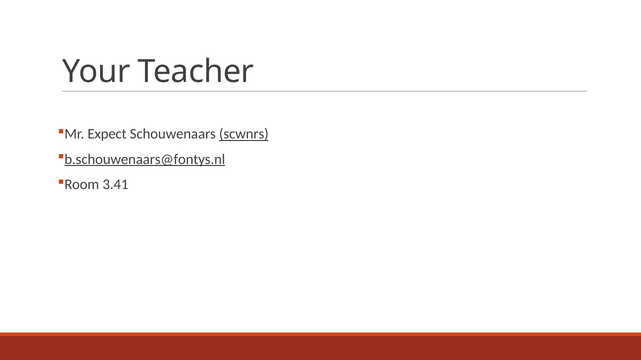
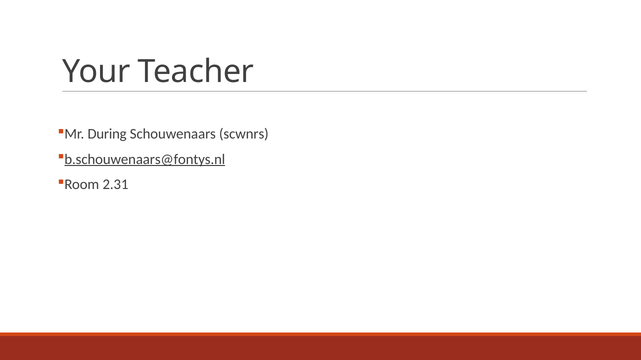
Expect: Expect -> During (107, 134)
scwnrs underline: present -> none (244, 134)
3.41: 3.41 -> 2.31 (115, 185)
